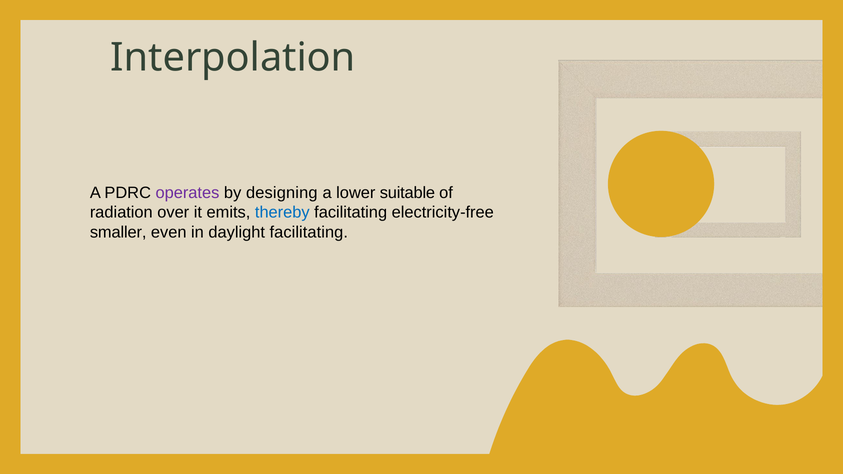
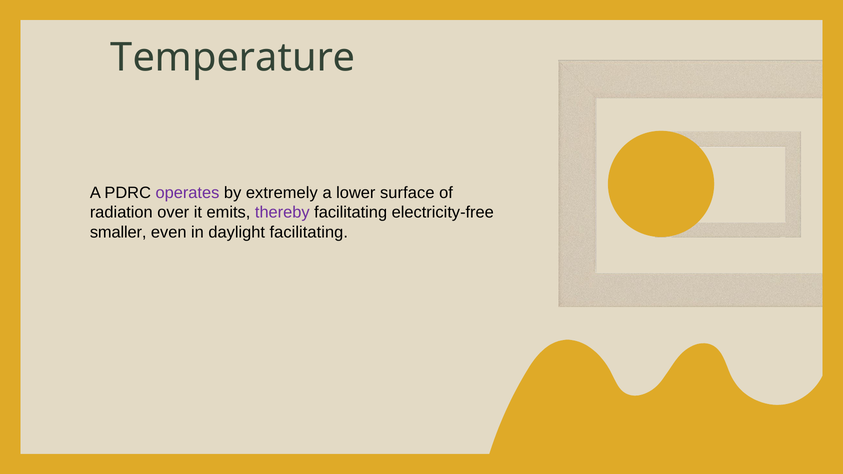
Interpolation: Interpolation -> Temperature (233, 58)
designing: designing -> extremely (282, 193)
suitable: suitable -> surface (407, 193)
thereby colour: blue -> purple (282, 213)
